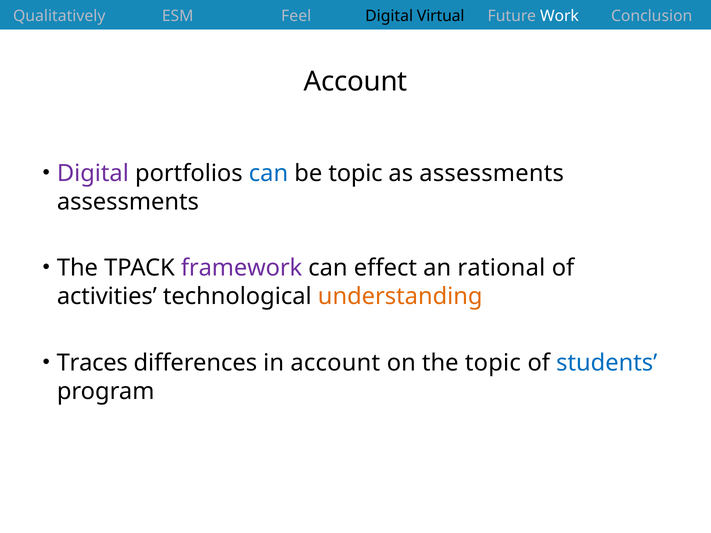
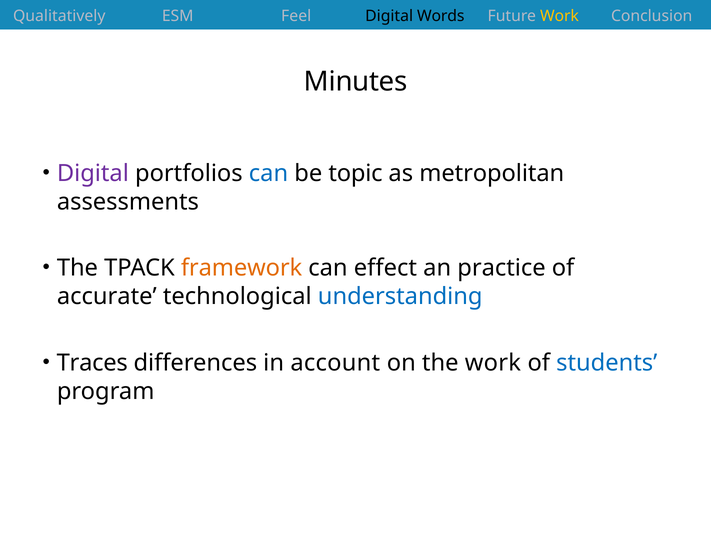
Virtual: Virtual -> Words (441, 16)
Work colour: white -> yellow (559, 16)
Account: Account -> Minutes (356, 82)
as assessments: assessments -> metropolitan (492, 174)
framework colour: purple -> orange (242, 268)
rational: rational -> practice (501, 268)
activities: activities -> accurate (107, 297)
understanding colour: orange -> blue (400, 297)
the topic: topic -> work (493, 363)
